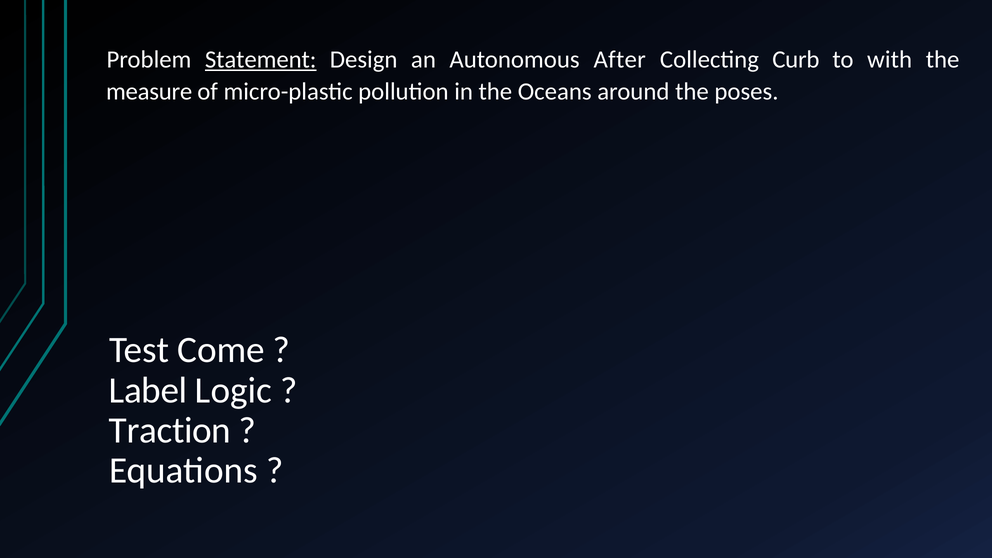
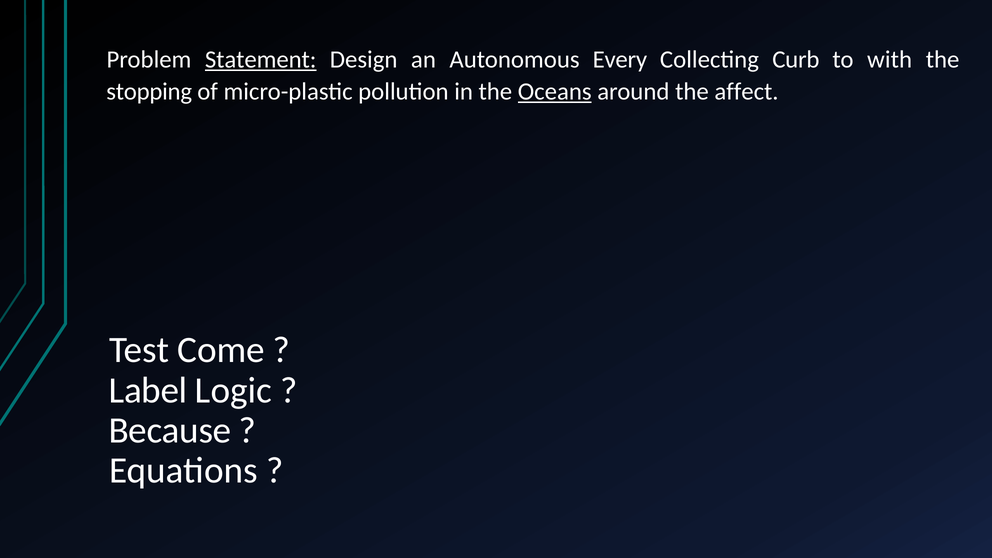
After: After -> Every (620, 60)
measure: measure -> stopping (149, 91)
Oceans underline: none -> present (555, 91)
poses: poses -> affect (746, 91)
Traction: Traction -> Because (170, 431)
